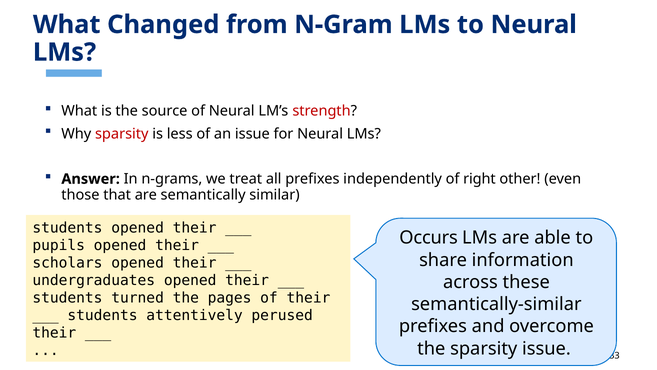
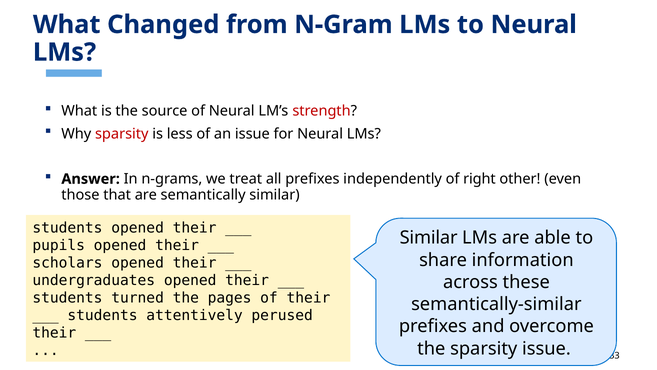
Occurs: Occurs -> Similar (429, 238)
